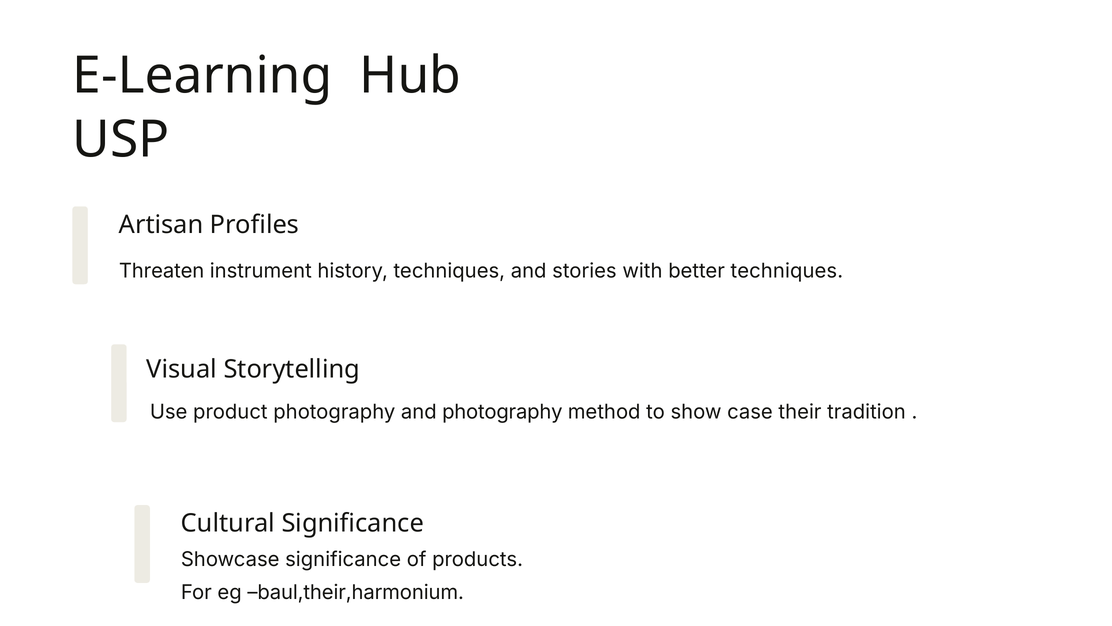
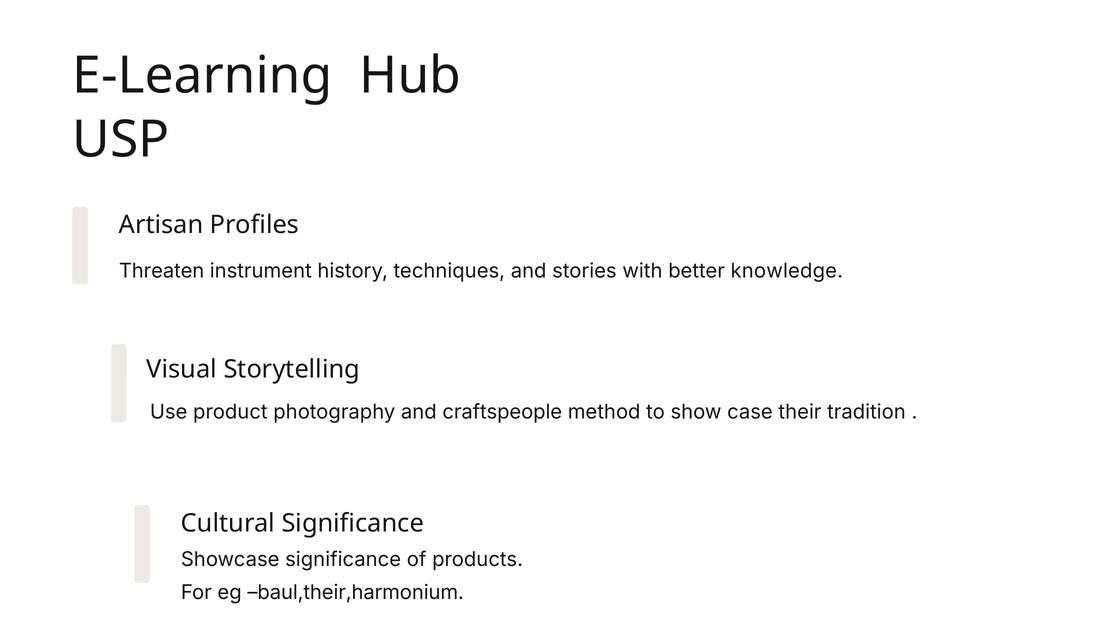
better techniques: techniques -> knowledge (787, 271)
and photography: photography -> craftspeople (502, 412)
